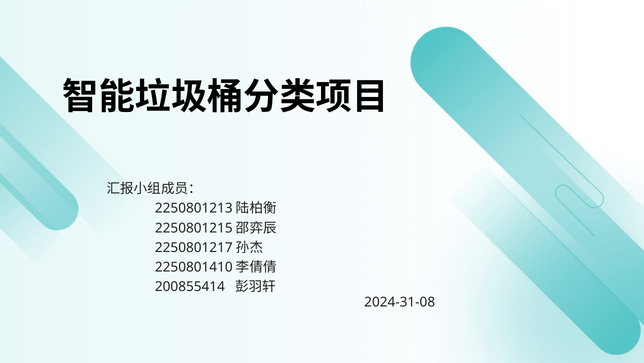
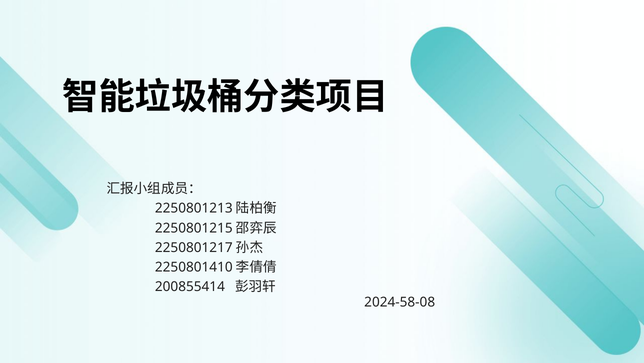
2024-31-08: 2024-31-08 -> 2024-58-08 (400, 302)
